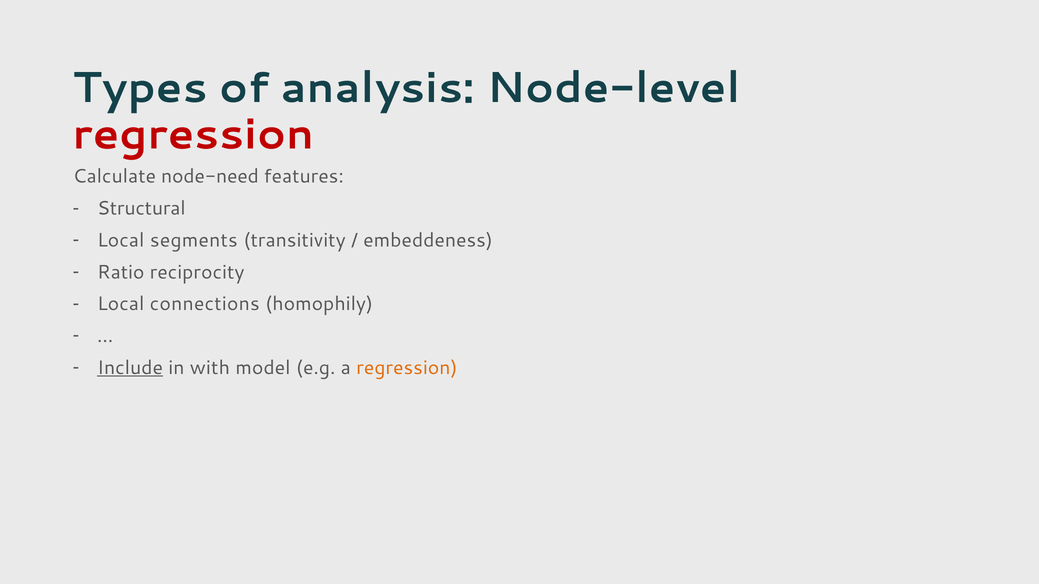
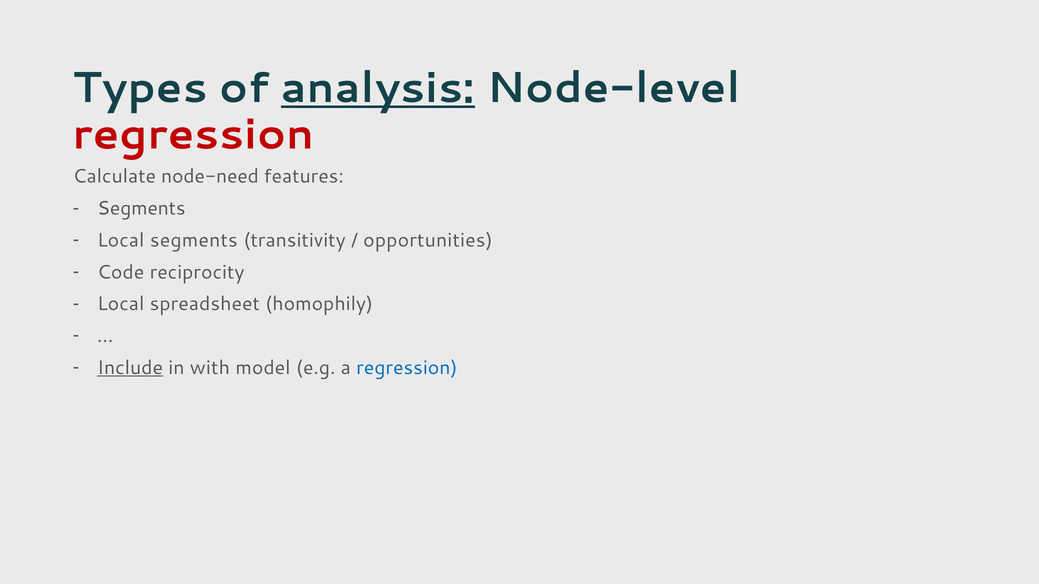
analysis underline: none -> present (378, 88)
Structural: Structural -> Segments (141, 209)
embeddeness: embeddeness -> opportunities (428, 240)
Ratio: Ratio -> Code (121, 272)
connections: connections -> spreadsheet (205, 304)
regression colour: orange -> blue (407, 368)
